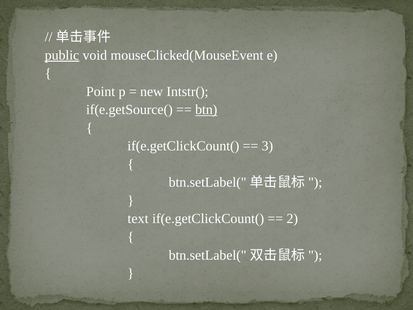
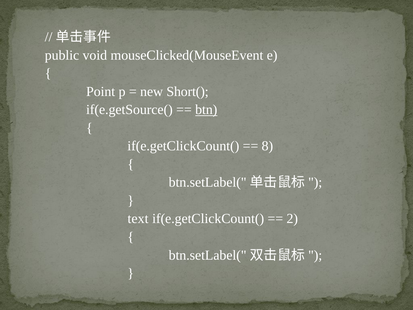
public underline: present -> none (62, 55)
Intstr(: Intstr( -> Short( (188, 91)
3: 3 -> 8 (267, 146)
